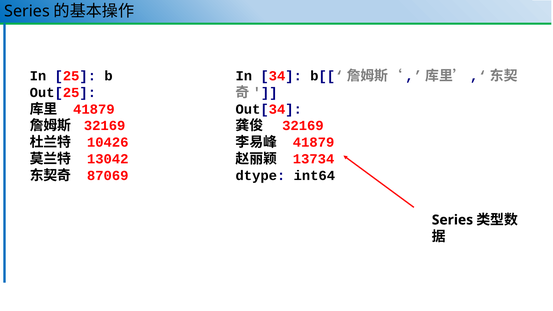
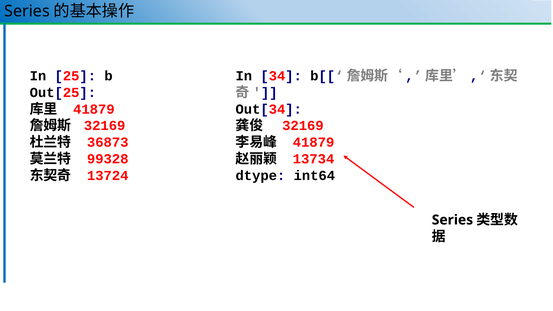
10426: 10426 -> 36873 (108, 142)
13042: 13042 -> 99328 (108, 159)
87069: 87069 -> 13724 (108, 176)
